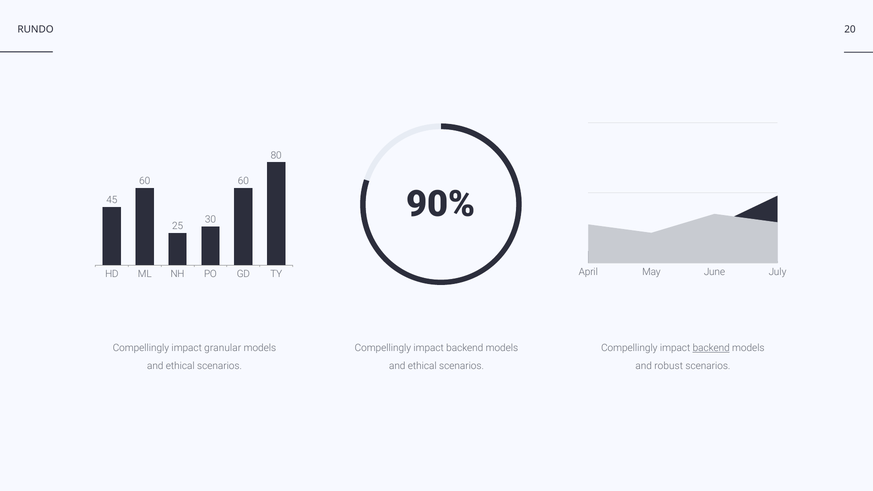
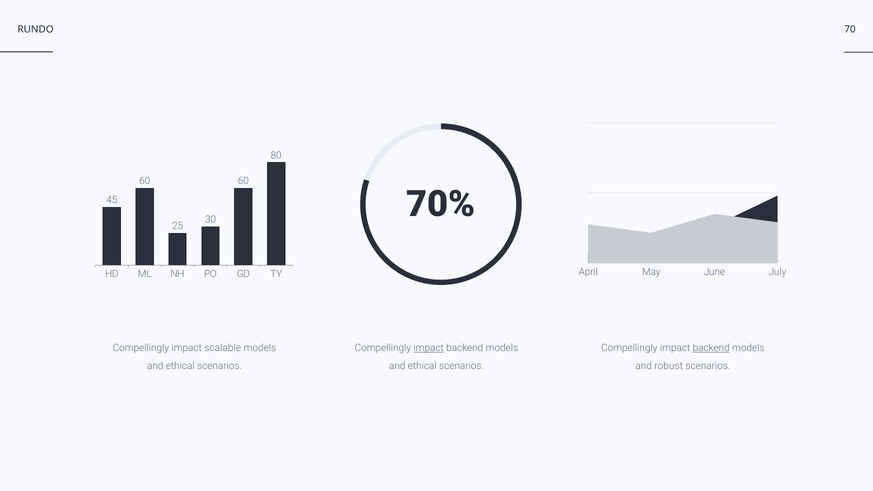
20: 20 -> 70 (850, 29)
90%: 90% -> 70% (441, 204)
granular: granular -> scalable (223, 348)
impact underline: none -> present (429, 348)
